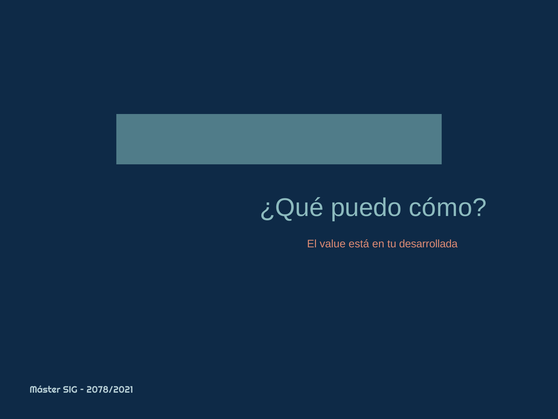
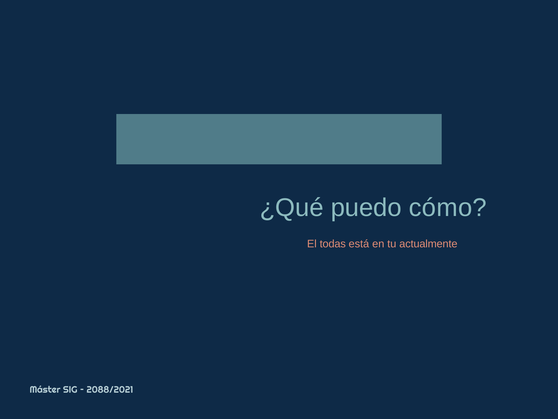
value: value -> todas (333, 243)
desarrollada: desarrollada -> actualmente (428, 243)
2078/2021: 2078/2021 -> 2088/2021 (110, 389)
